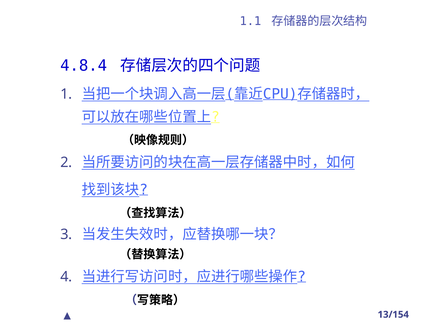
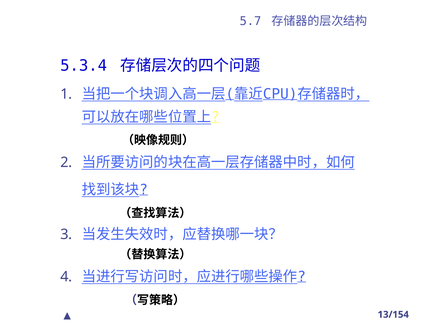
1.1: 1.1 -> 5.7 (250, 21)
4.8.4: 4.8.4 -> 5.3.4 (84, 66)
